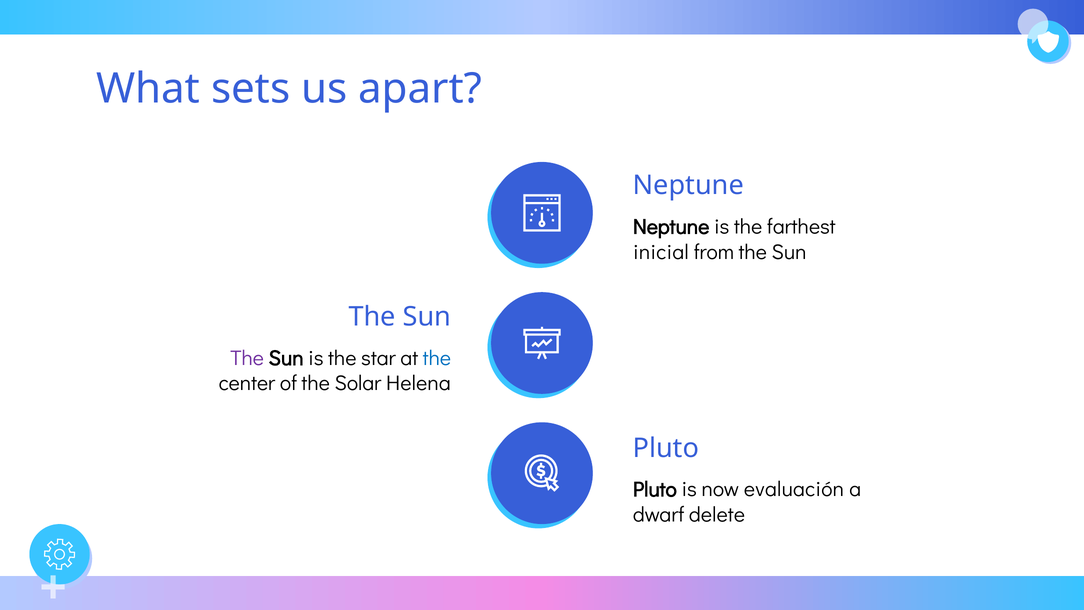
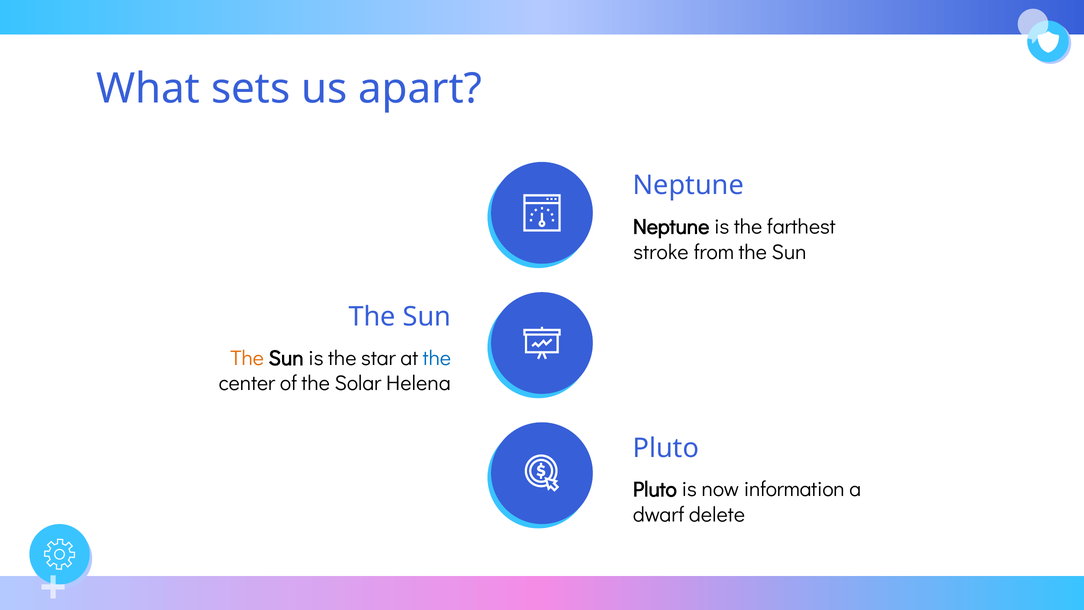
inicial: inicial -> stroke (661, 252)
The colour: purple -> orange (247, 358)
evaluación: evaluación -> information (794, 489)
